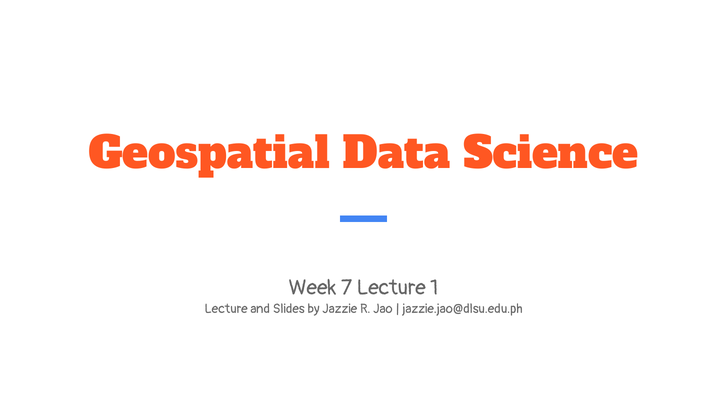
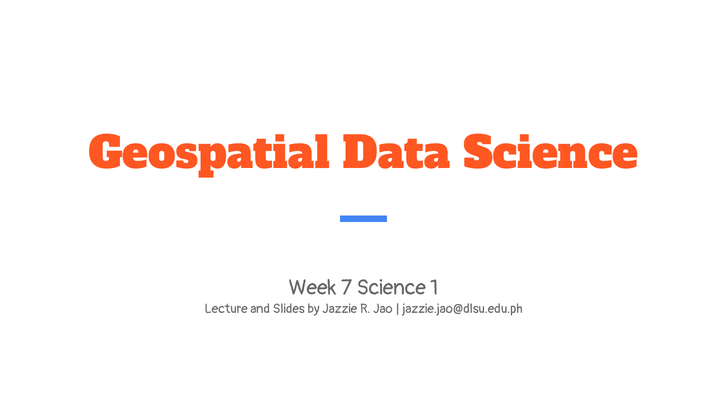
7 Lecture: Lecture -> Science (391, 288)
